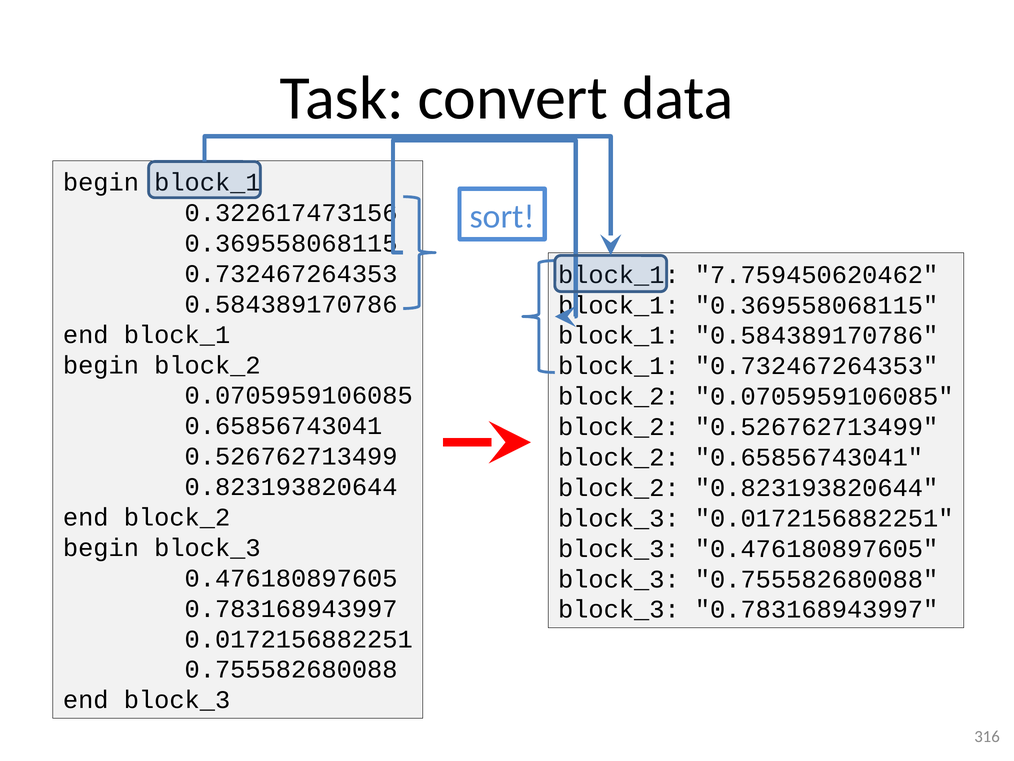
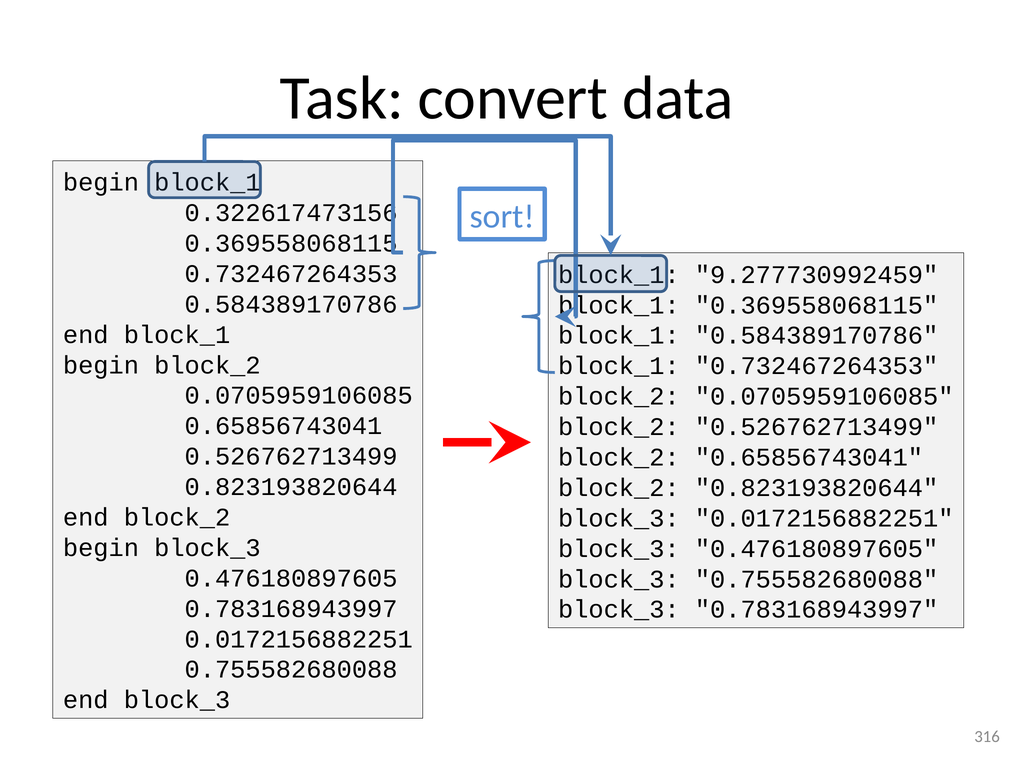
7.759450620462: 7.759450620462 -> 9.277730992459 (817, 275)
